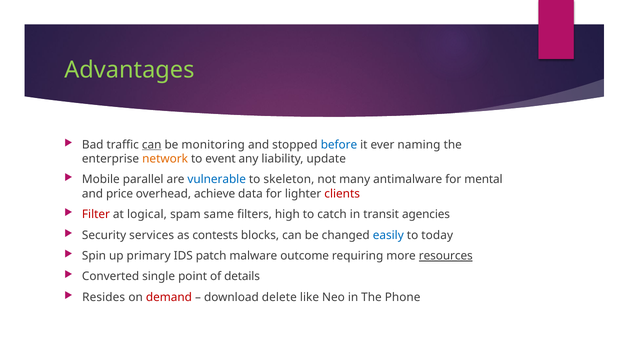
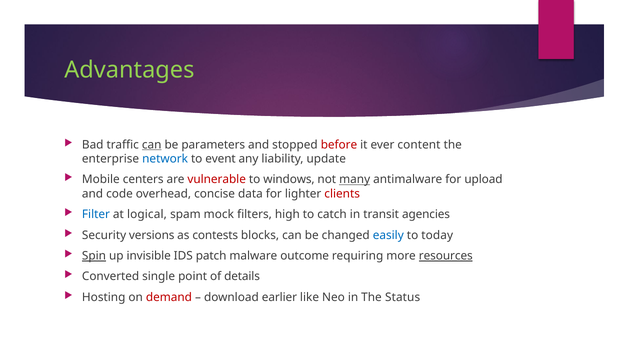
monitoring: monitoring -> parameters (213, 145)
before colour: blue -> red (339, 145)
naming: naming -> content (419, 145)
network colour: orange -> blue (165, 159)
parallel: parallel -> centers (143, 179)
vulnerable colour: blue -> red (217, 179)
skeleton: skeleton -> windows (289, 179)
many underline: none -> present (355, 179)
mental: mental -> upload (483, 179)
price: price -> code (119, 194)
achieve: achieve -> concise (215, 194)
Filter colour: red -> blue (96, 214)
same: same -> mock (219, 214)
services: services -> versions (152, 235)
Spin underline: none -> present (94, 256)
primary: primary -> invisible (149, 256)
Resides: Resides -> Hosting (104, 297)
delete: delete -> earlier (279, 297)
Phone: Phone -> Status (403, 297)
